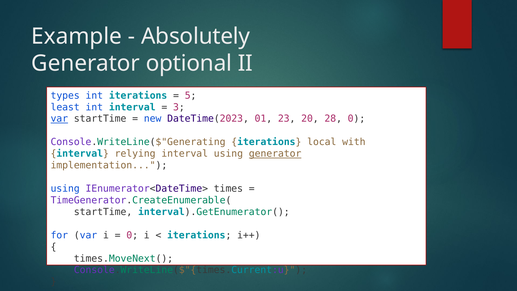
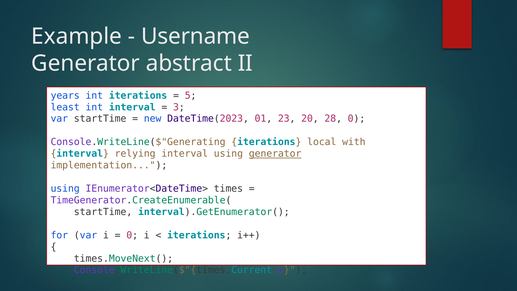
Absolutely: Absolutely -> Username (196, 36)
optional: optional -> abstract (189, 63)
types: types -> years (65, 95)
var underline: present -> none (59, 119)
